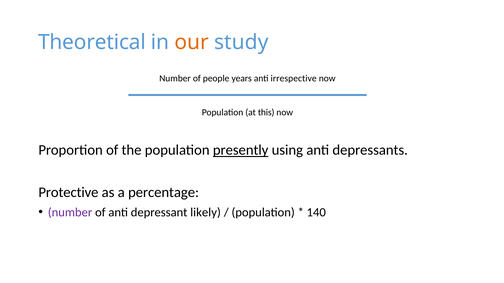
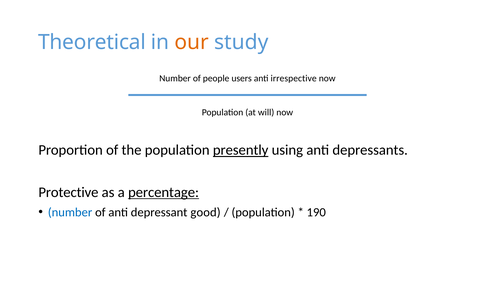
years: years -> users (242, 78)
this: this -> will (266, 112)
percentage underline: none -> present (164, 193)
number colour: purple -> blue (70, 213)
likely: likely -> good (206, 213)
140: 140 -> 190 (316, 213)
